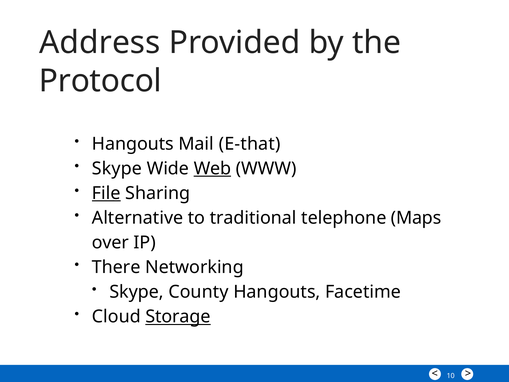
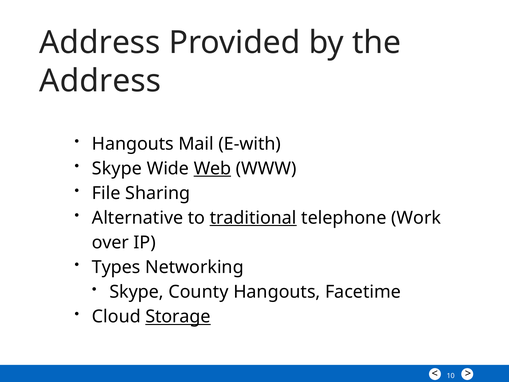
Protocol: Protocol -> Address (100, 81)
E-that: E-that -> E-with (250, 144)
File underline: present -> none (106, 193)
traditional underline: none -> present (253, 218)
Maps: Maps -> Work (416, 218)
There: There -> Types (116, 267)
